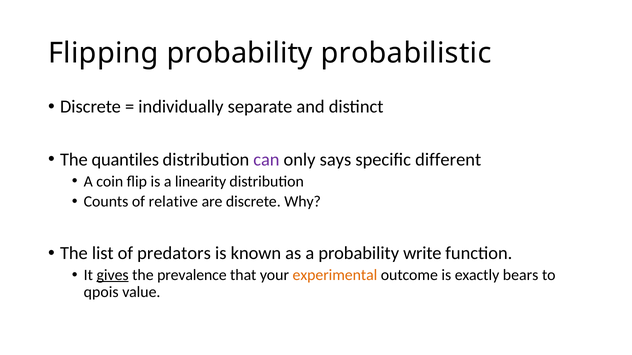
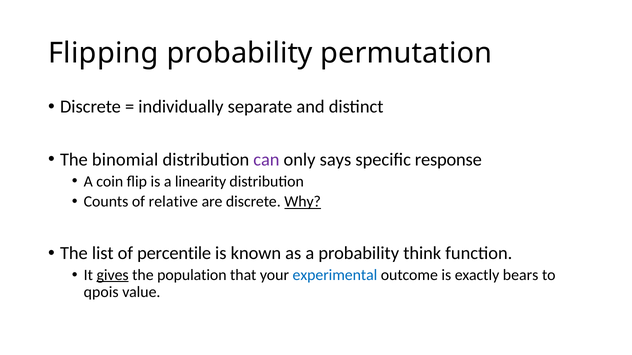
probabilistic: probabilistic -> permutation (406, 53)
quantiles: quantiles -> binomial (125, 160)
different: different -> response (448, 160)
Why underline: none -> present (303, 202)
predators: predators -> percentile (174, 254)
write: write -> think (422, 254)
prevalence: prevalence -> population (192, 275)
experimental colour: orange -> blue (335, 275)
